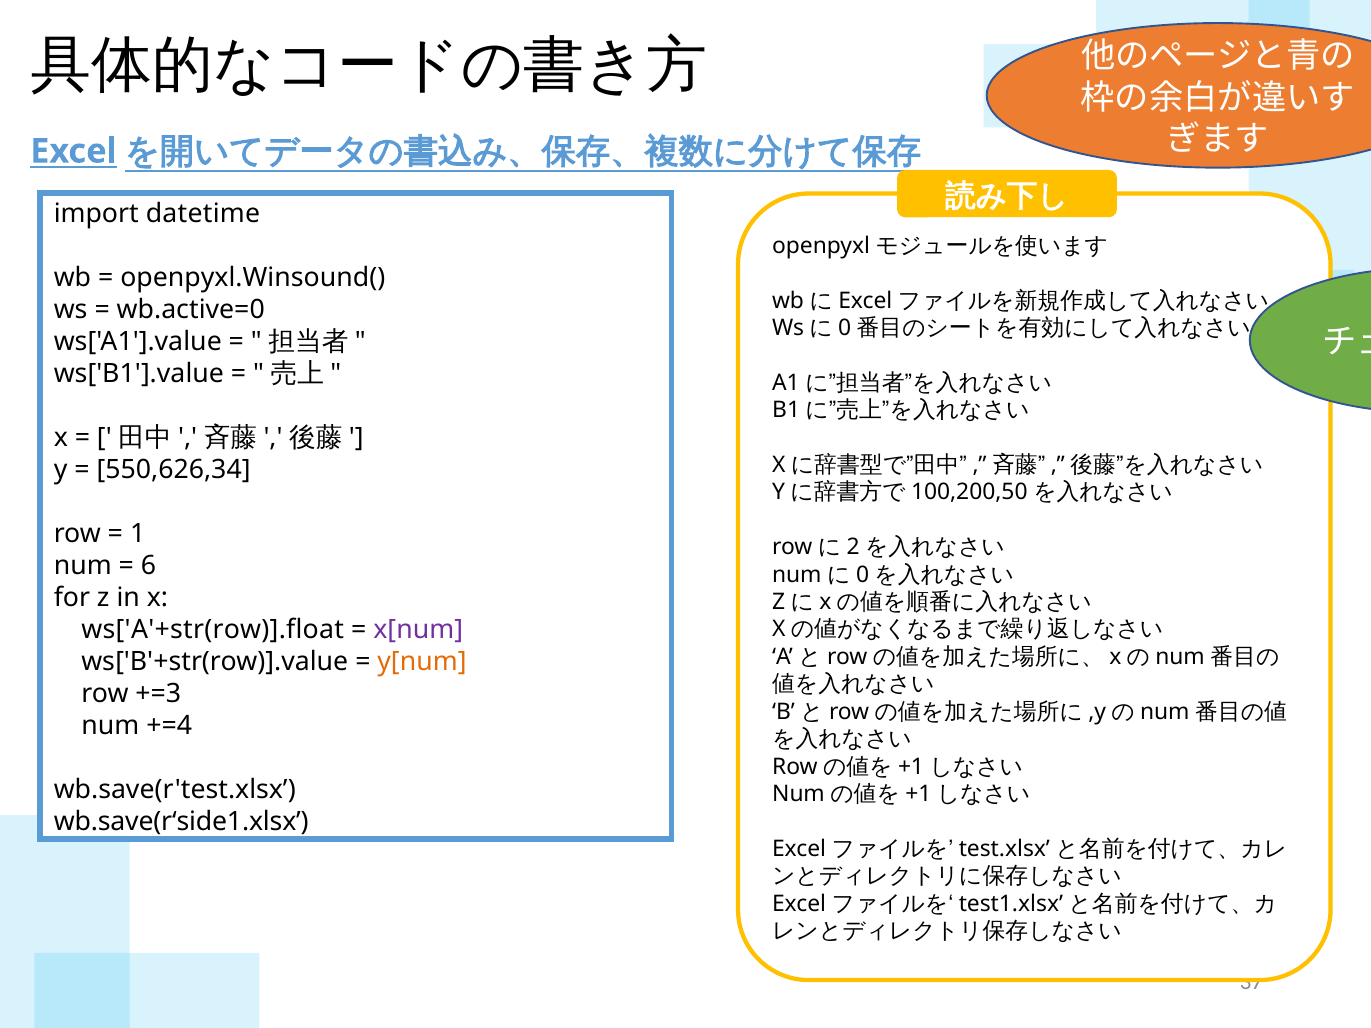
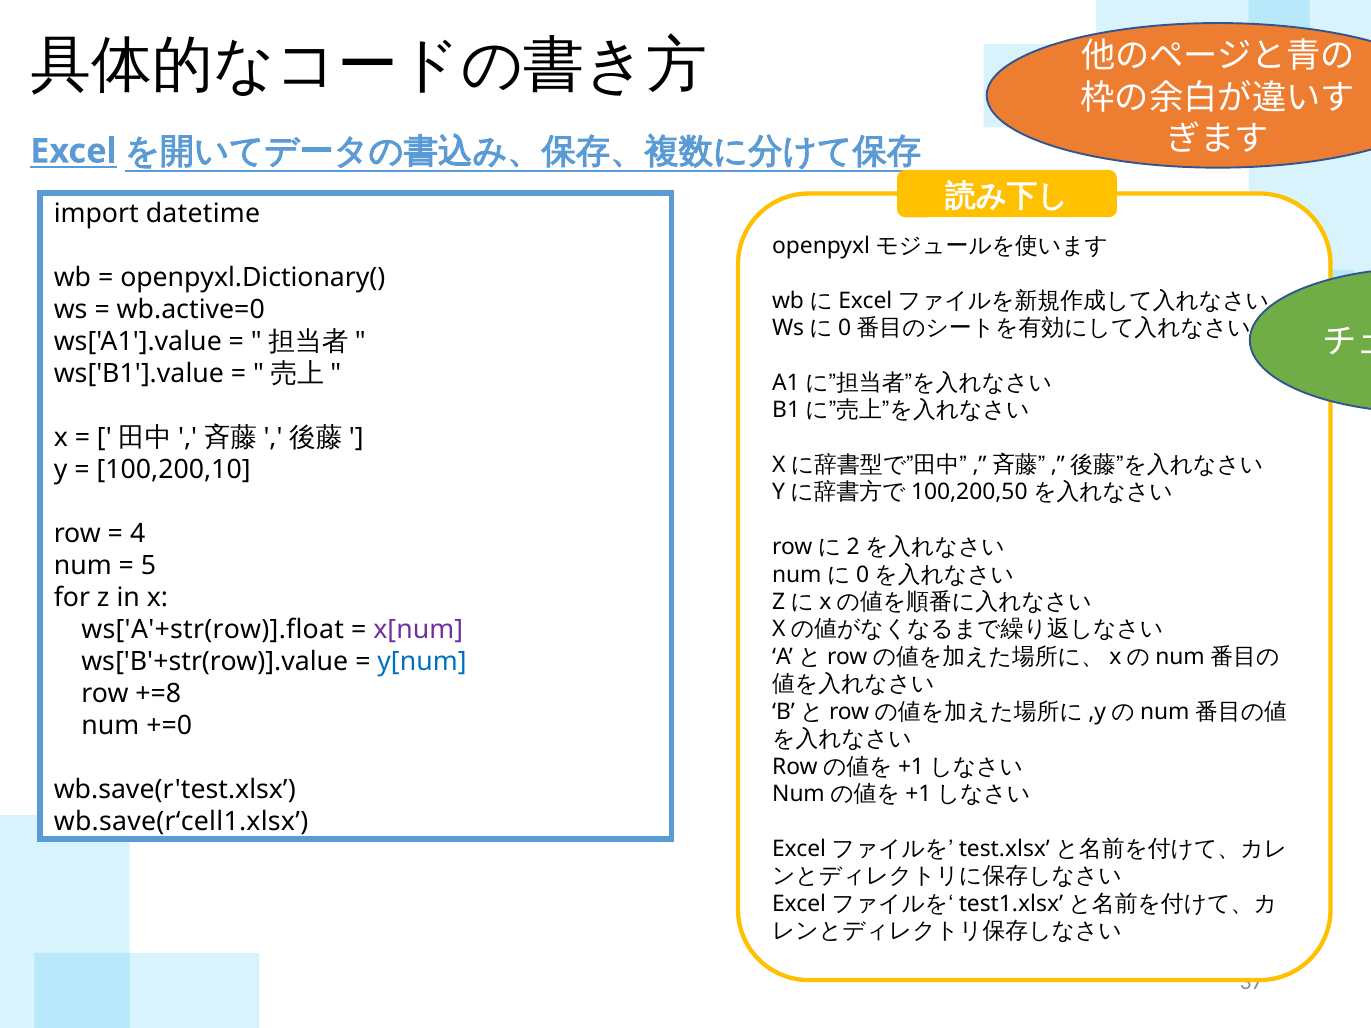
openpyxl.Winsound(: openpyxl.Winsound( -> openpyxl.Dictionary( (253, 278)
550,626,34: 550,626,34 -> 100,200,10 (174, 470)
1: 1 -> 4 (138, 534)
6: 6 -> 5 (148, 566)
y[num colour: orange -> blue (422, 662)
+=3: +=3 -> +=8 (158, 694)
+=4: +=4 -> +=0 (169, 726)
wb.save(r‘side1.xlsx: wb.save(r‘side1.xlsx -> wb.save(r‘cell1.xlsx (181, 822)
